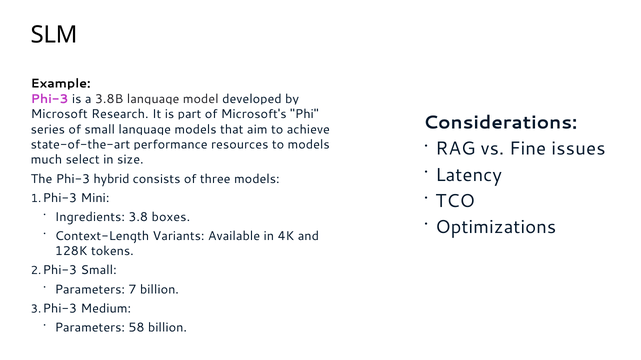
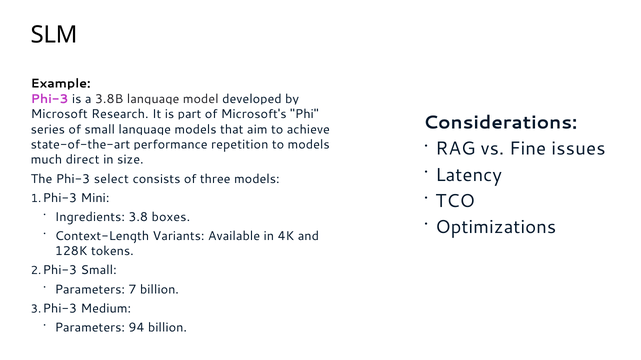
resources: resources -> repetition (240, 145)
select: select -> direct (83, 160)
hybrid: hybrid -> select (111, 179)
58: 58 -> 94 (136, 328)
